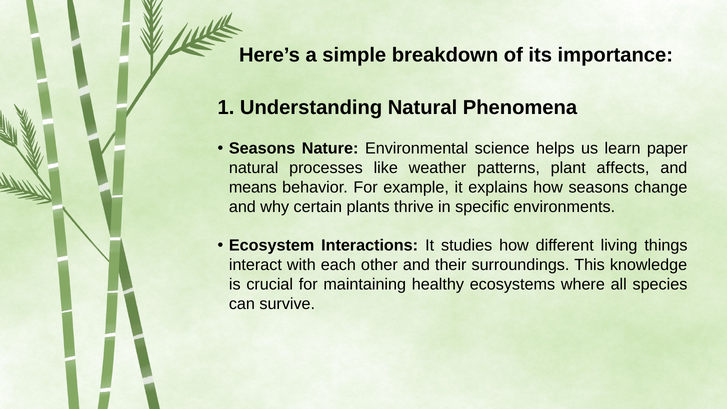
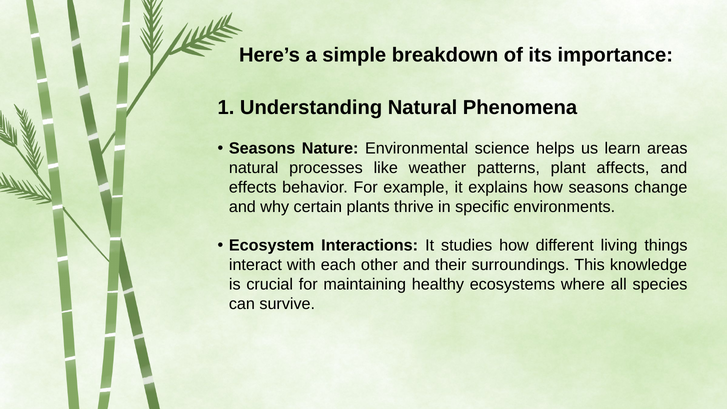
paper: paper -> areas (667, 149)
means: means -> effects (253, 187)
